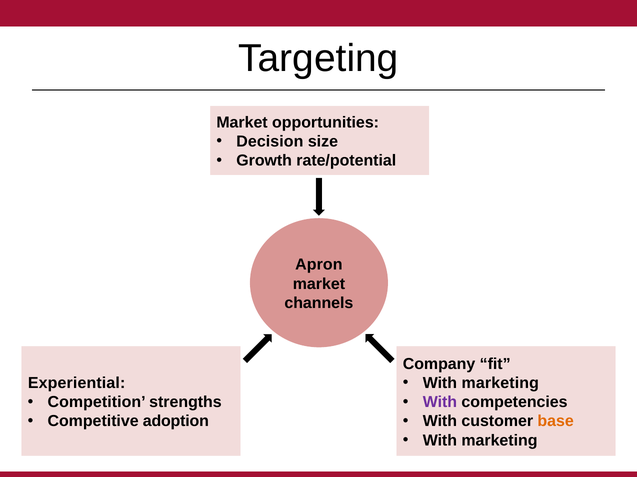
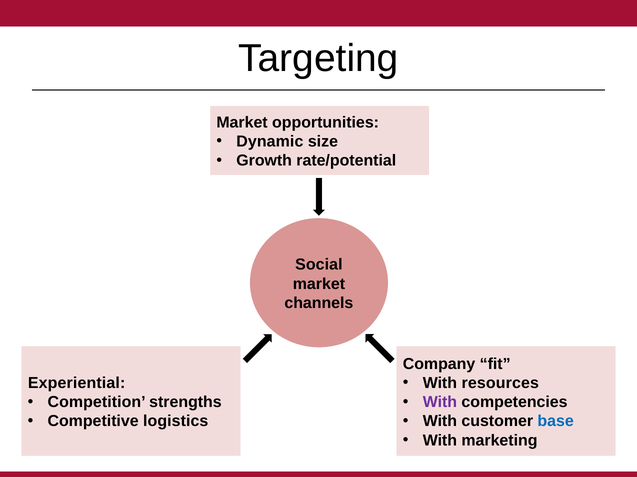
Decision: Decision -> Dynamic (270, 142)
Apron: Apron -> Social (319, 265)
marketing: marketing -> resources (500, 384)
adoption: adoption -> logistics (176, 422)
base colour: orange -> blue (556, 422)
